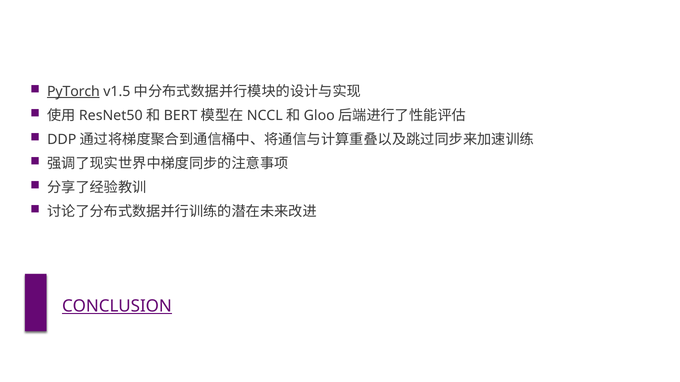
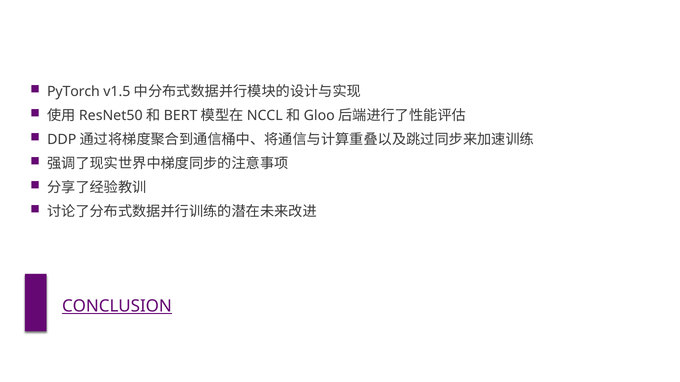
PyTorch underline: present -> none (73, 92)
